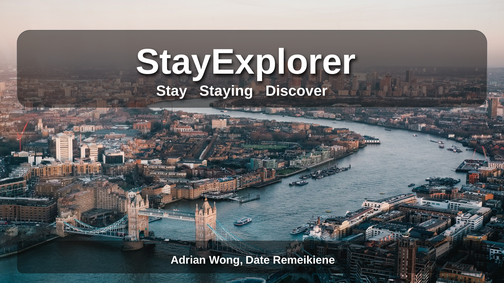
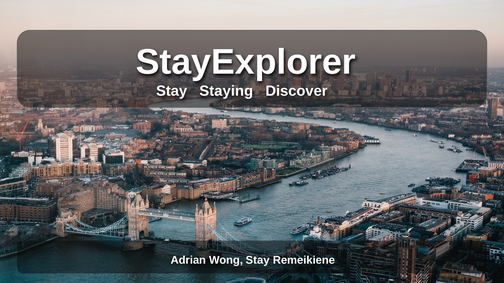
Wong Date: Date -> Stay (258, 261)
